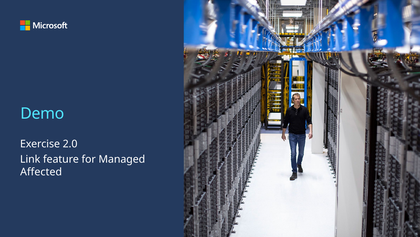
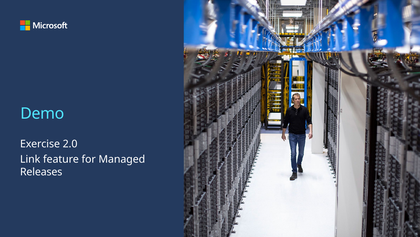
Affected: Affected -> Releases (41, 171)
